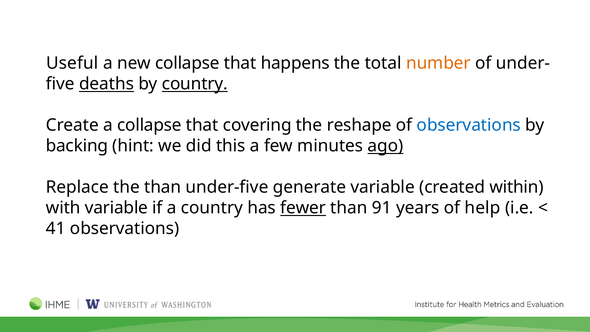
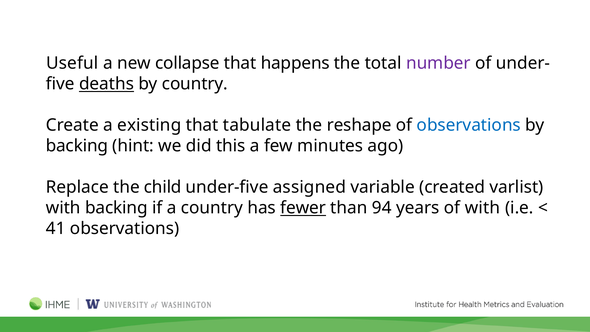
number colour: orange -> purple (438, 63)
country underline: present -> none (195, 84)
a collapse: collapse -> existing (149, 125)
covering: covering -> tabulate (257, 125)
ago underline: present -> none (386, 146)
the than: than -> child (163, 187)
generate: generate -> assigned (309, 187)
within: within -> varlist (516, 187)
with variable: variable -> backing (116, 208)
91: 91 -> 94 (382, 208)
of help: help -> with (483, 208)
